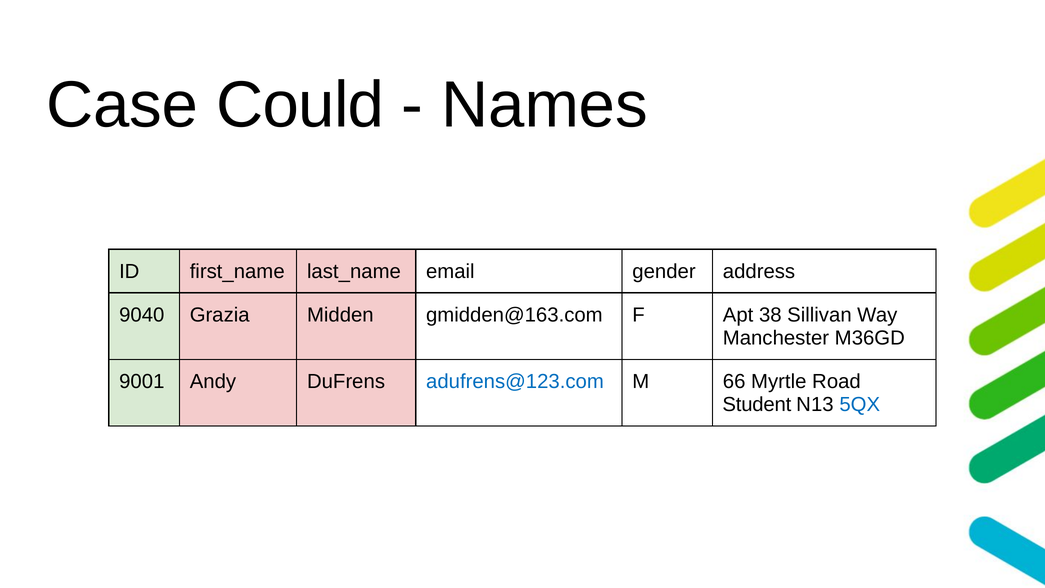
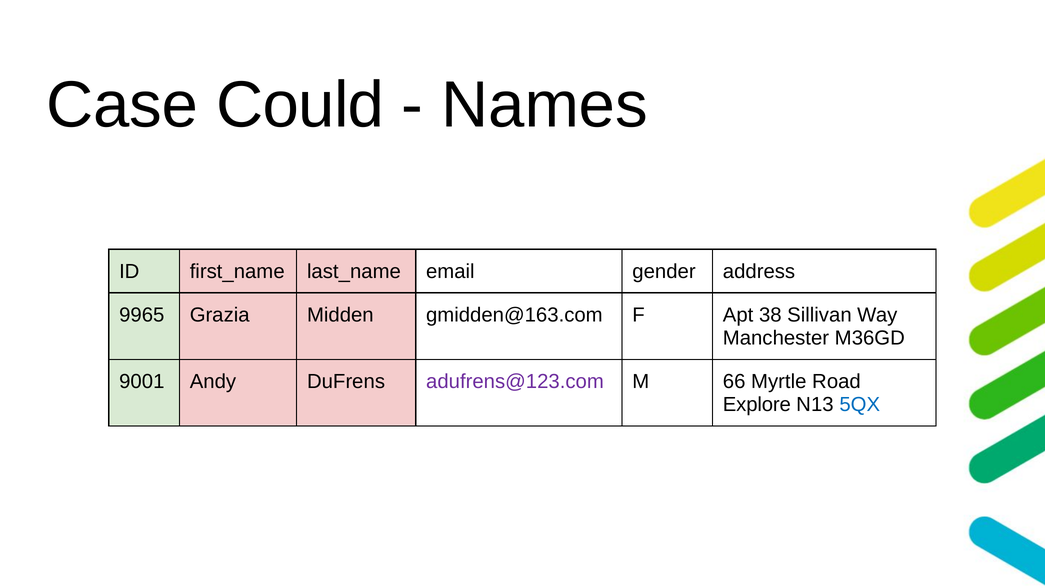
9040: 9040 -> 9965 (142, 315)
adufrens@123.com colour: blue -> purple (515, 381)
Student: Student -> Explore (757, 404)
